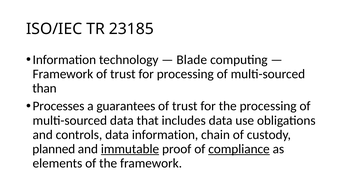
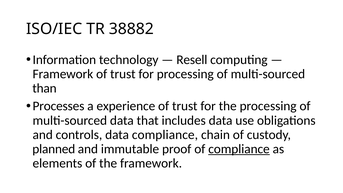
23185: 23185 -> 38882 (131, 29)
Blade: Blade -> Resell (192, 60)
guarantees: guarantees -> experience (126, 106)
data information: information -> compliance (165, 135)
immutable underline: present -> none (130, 149)
